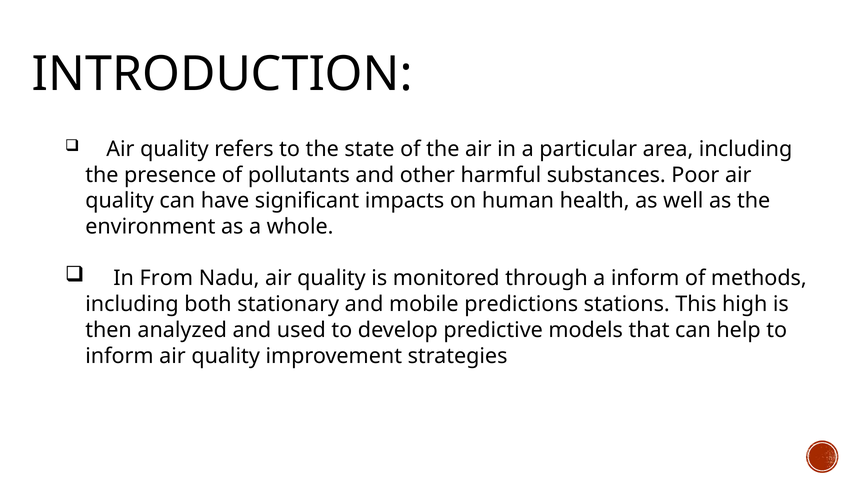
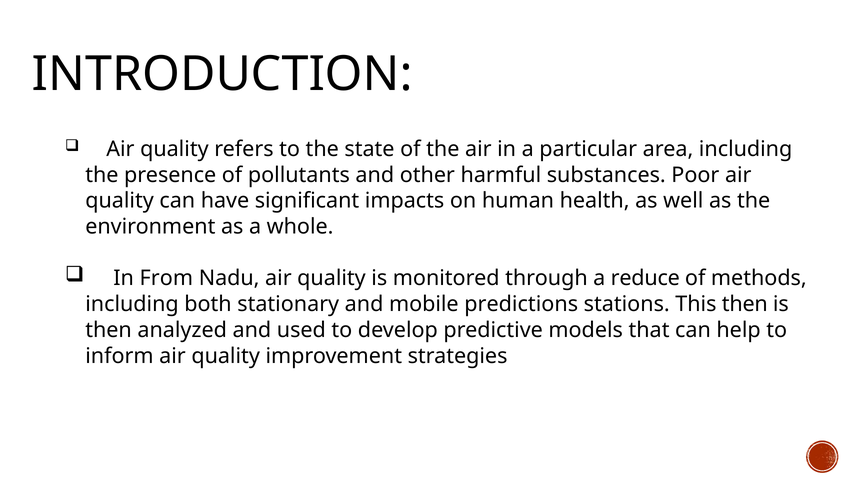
a inform: inform -> reduce (645, 278)
This high: high -> then (745, 304)
